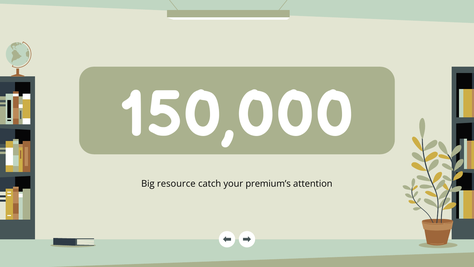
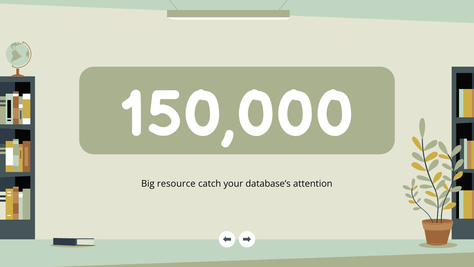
premium’s: premium’s -> database’s (268, 184)
